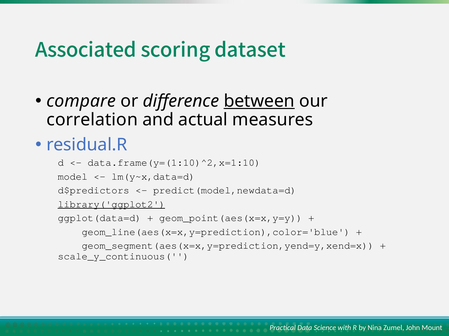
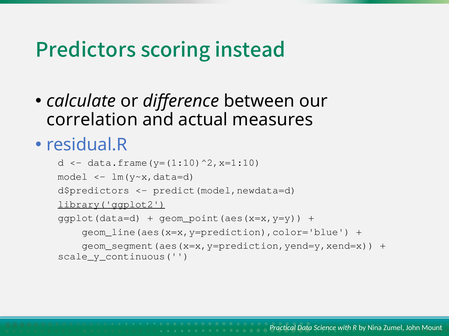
Associated: Associated -> Predictors (86, 50)
dataset: dataset -> instead (250, 50)
compare: compare -> calculate (81, 101)
between underline: present -> none (259, 101)
